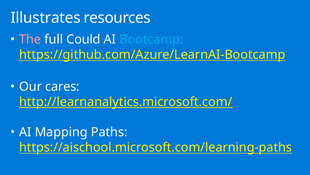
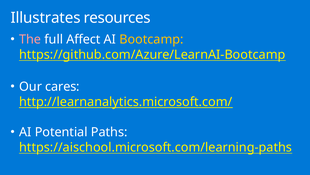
Could: Could -> Affect (83, 39)
Bootcamp colour: light blue -> yellow (151, 39)
Mapping: Mapping -> Potential (61, 132)
